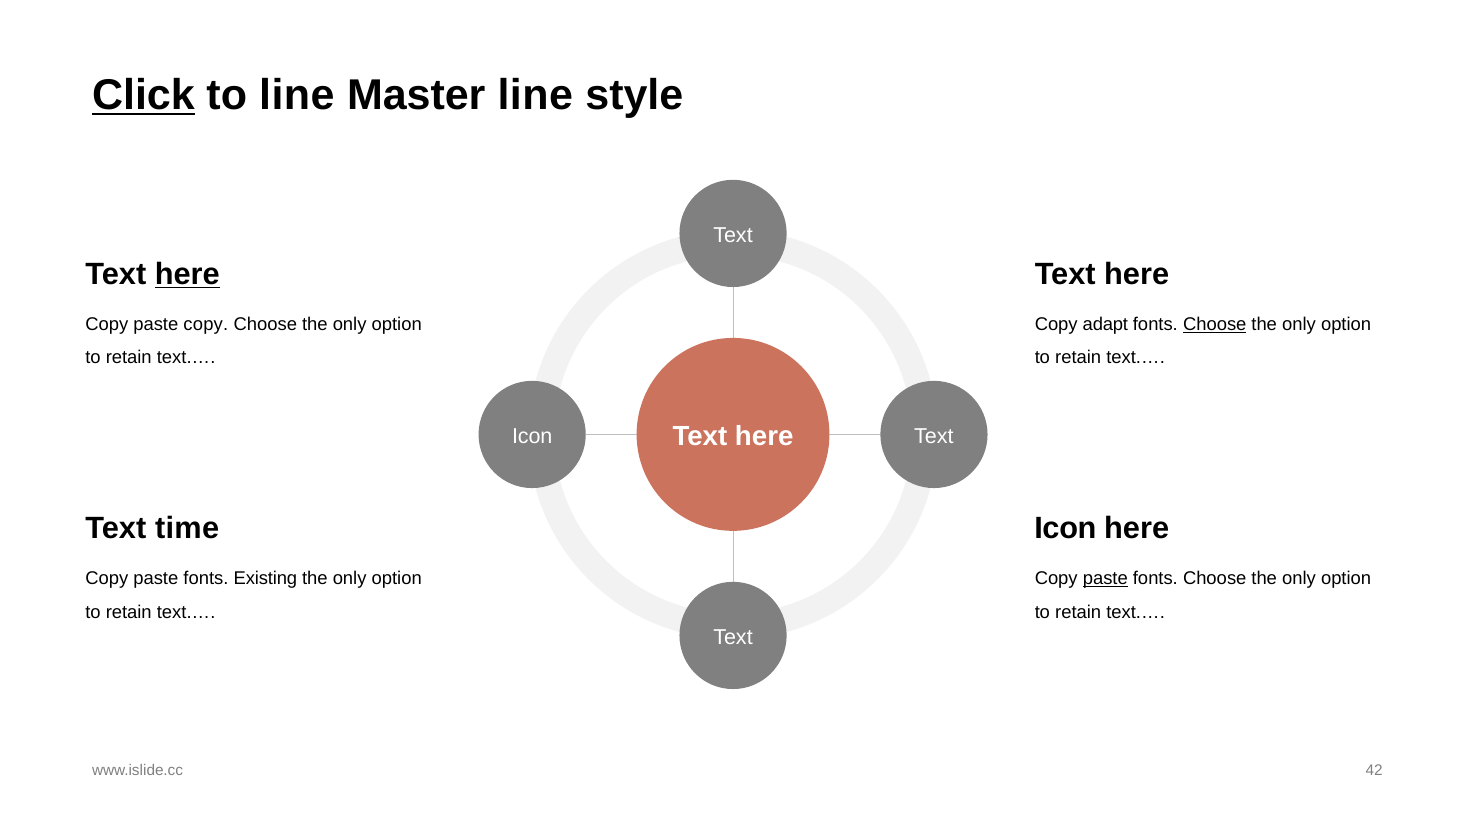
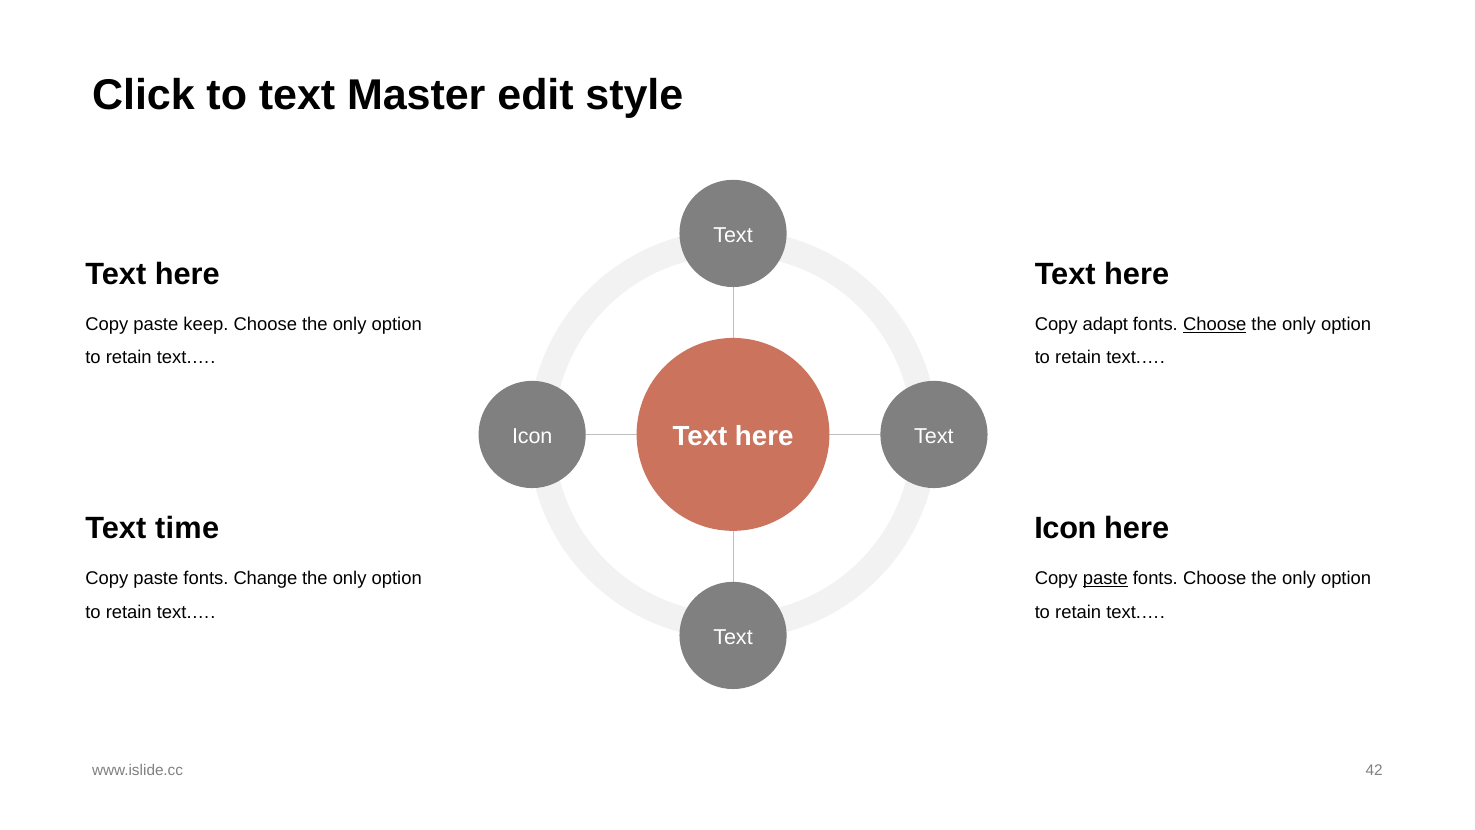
Click underline: present -> none (143, 95)
to line: line -> text (297, 95)
Master line: line -> edit (536, 95)
here underline: present -> none (187, 274)
paste copy: copy -> keep (206, 324)
Existing: Existing -> Change (265, 579)
